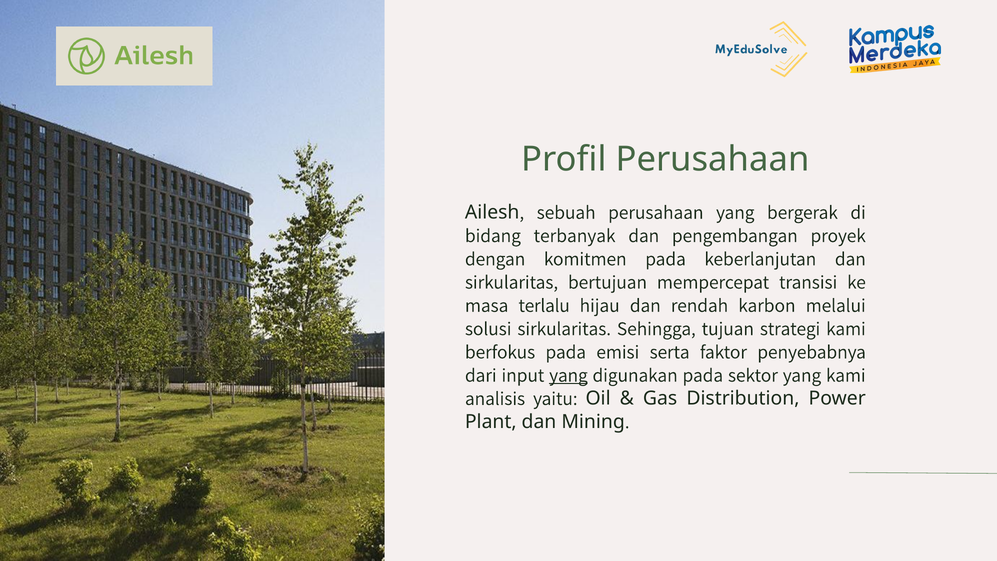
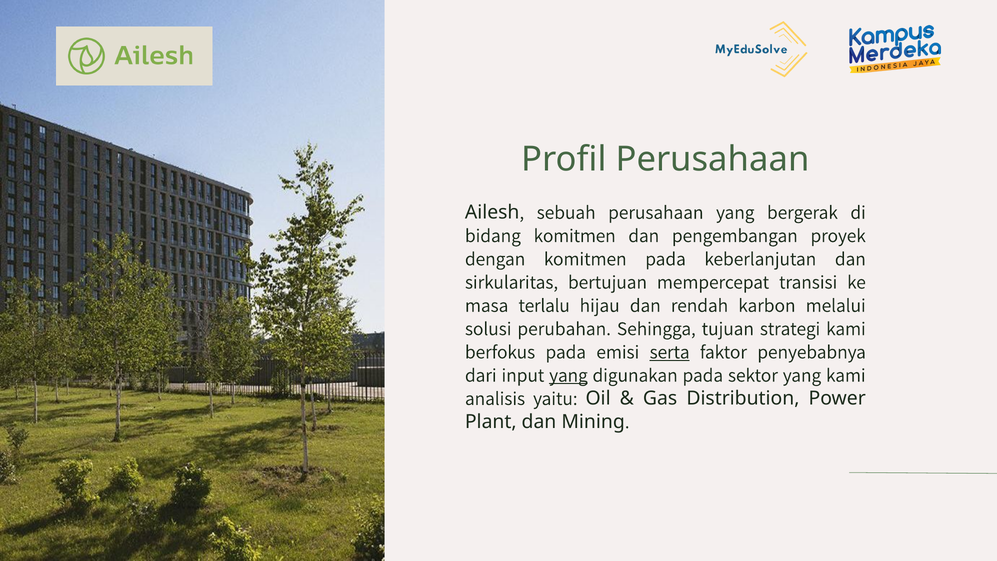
bidang terbanyak: terbanyak -> komitmen (575, 236)
solusi sirkularitas: sirkularitas -> perubahan (564, 329)
serta underline: none -> present (670, 352)
